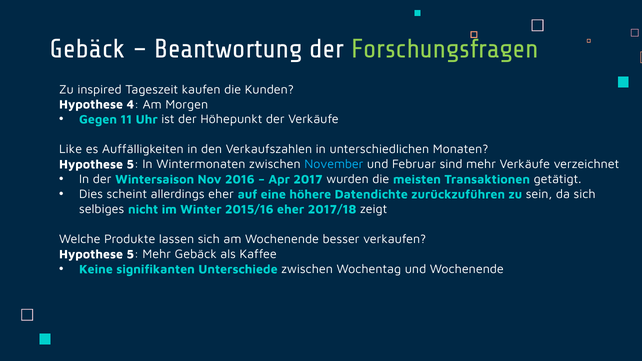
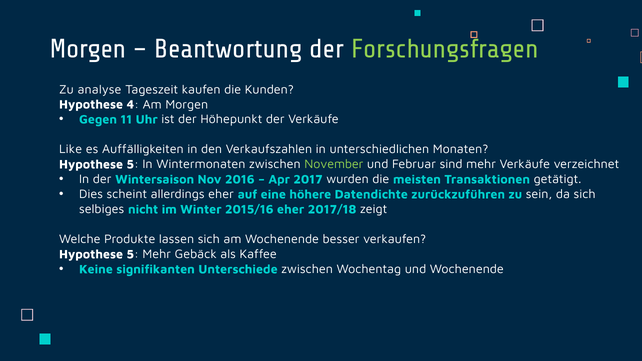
Gebäck: Gebäck -> Morgen (88, 49)
inspired: inspired -> analyse (99, 89)
November colour: light blue -> light green (334, 164)
